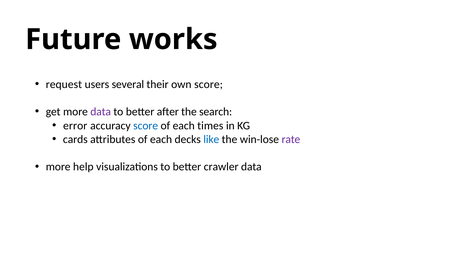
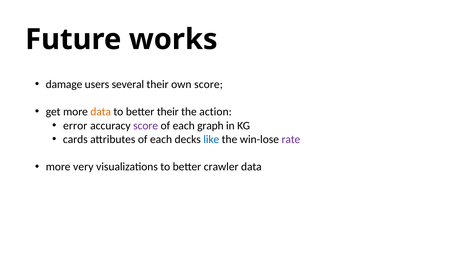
request: request -> damage (64, 84)
data colour: purple -> orange (101, 112)
better after: after -> their (168, 112)
search: search -> action (216, 112)
score colour: blue -> purple (146, 125)
times: times -> graph (210, 125)
help: help -> very (83, 167)
